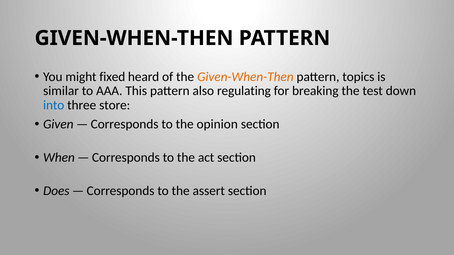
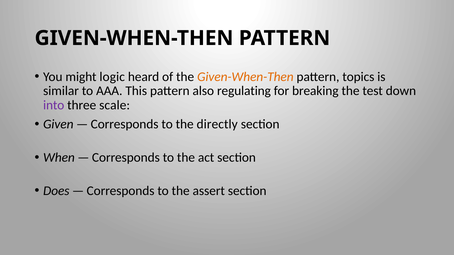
fixed: fixed -> logic (112, 77)
into colour: blue -> purple (54, 105)
store: store -> scale (115, 105)
opinion: opinion -> directly (217, 124)
